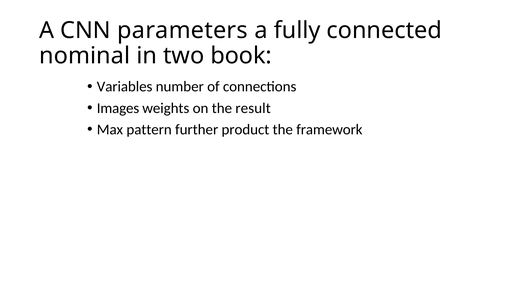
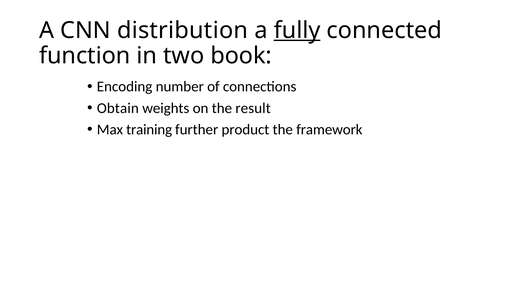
parameters: parameters -> distribution (183, 30)
fully underline: none -> present (297, 30)
nominal: nominal -> function (85, 56)
Variables: Variables -> Encoding (125, 87)
Images: Images -> Obtain (118, 108)
pattern: pattern -> training (149, 130)
